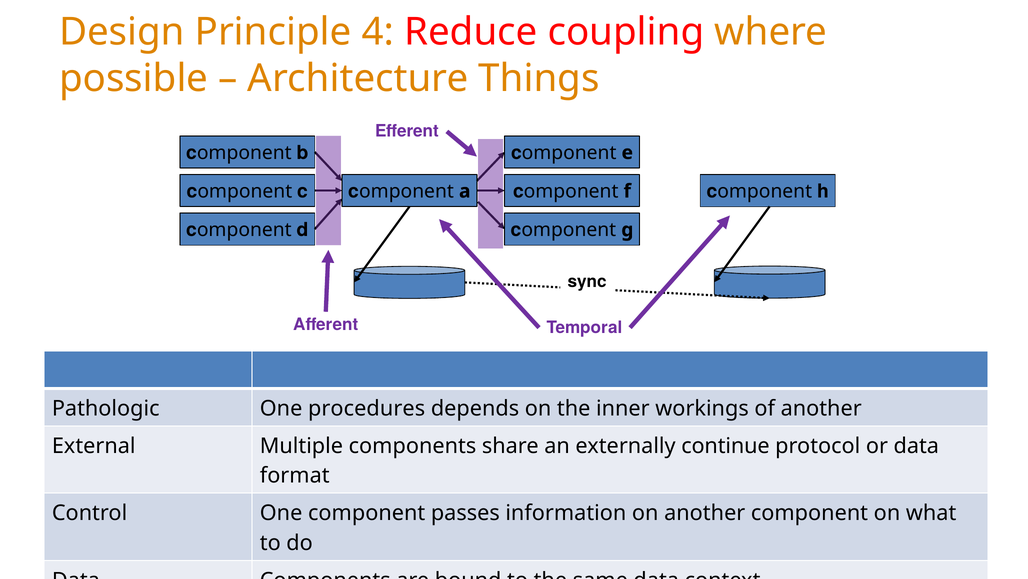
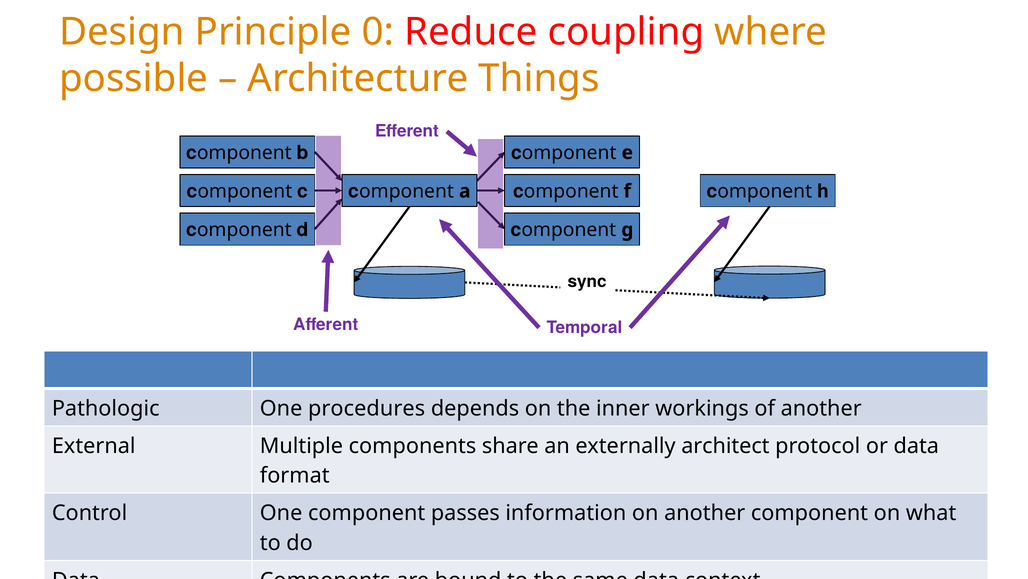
4: 4 -> 0 (378, 32)
continue: continue -> architect (725, 445)
